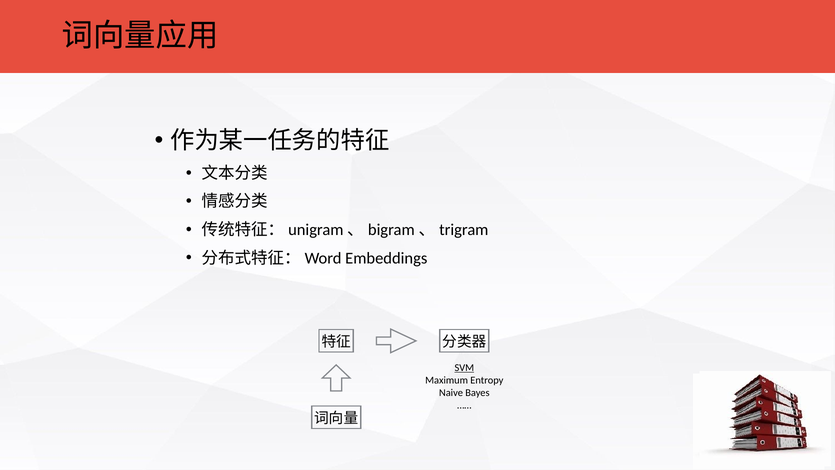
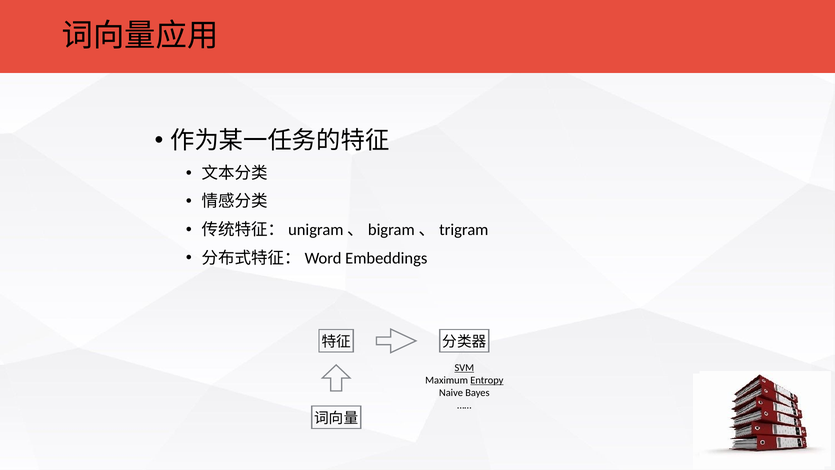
Entropy underline: none -> present (487, 380)
